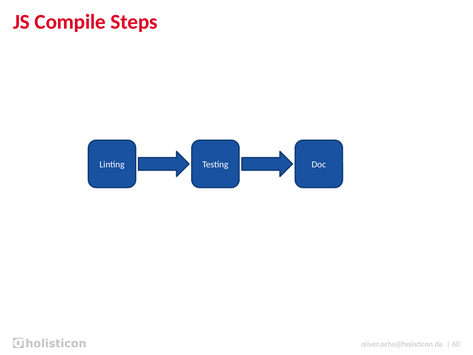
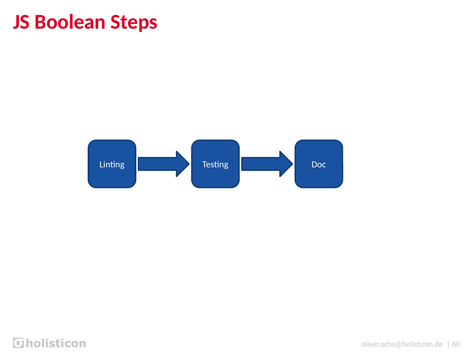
Compile: Compile -> Boolean (70, 22)
